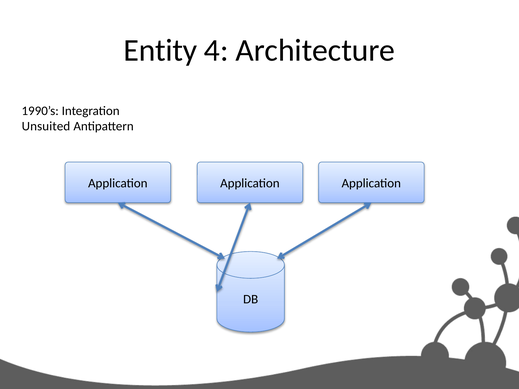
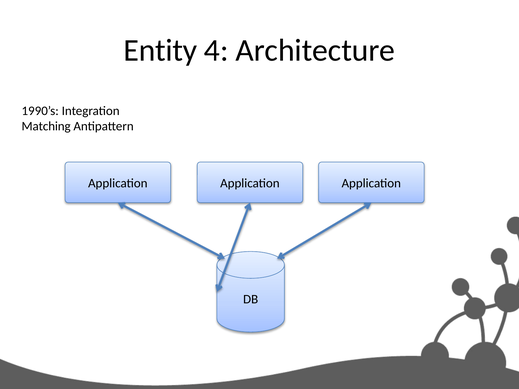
Unsuited: Unsuited -> Matching (46, 126)
